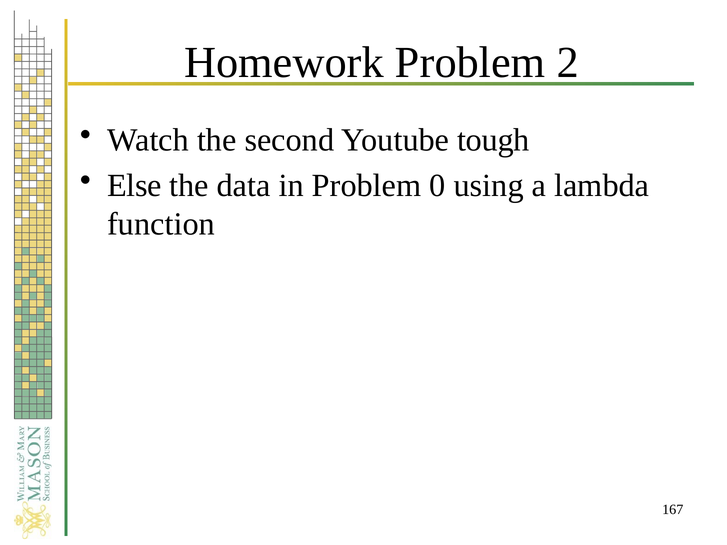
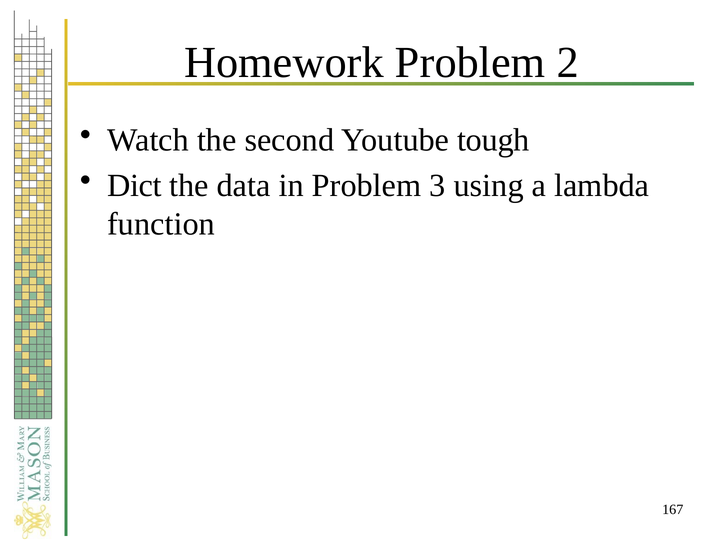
Else: Else -> Dict (134, 186)
0: 0 -> 3 (437, 186)
